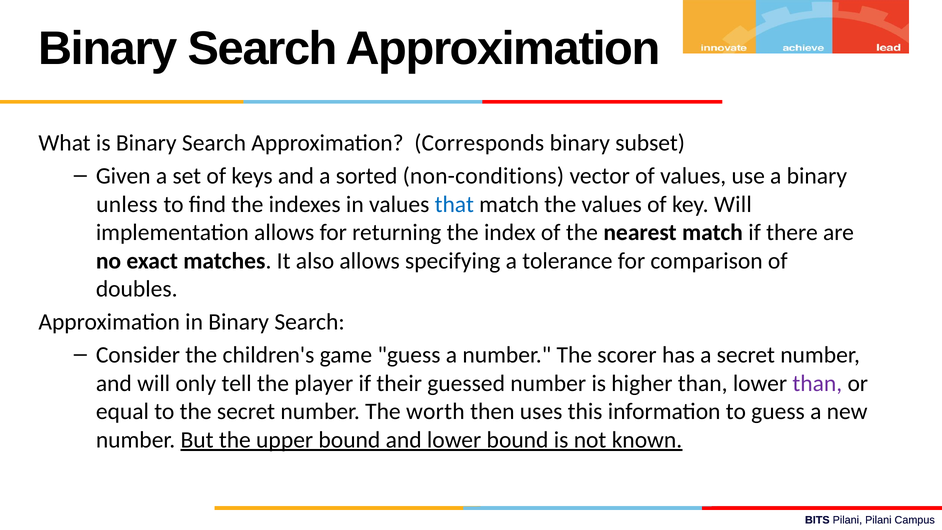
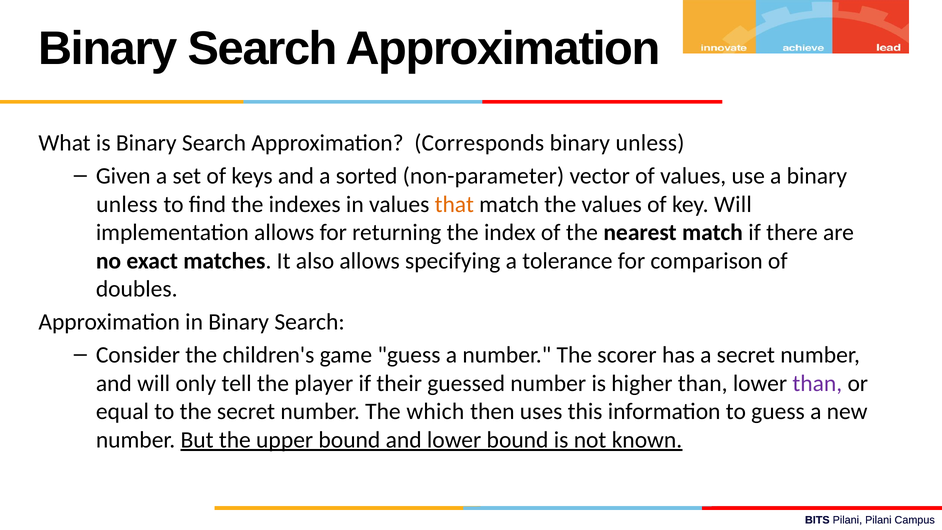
subset: subset -> unless (650, 143)
non-conditions: non-conditions -> non-parameter (483, 176)
that colour: blue -> orange (454, 204)
worth: worth -> which (435, 411)
